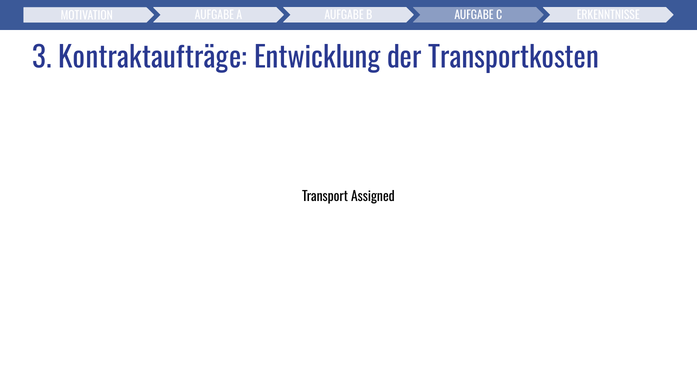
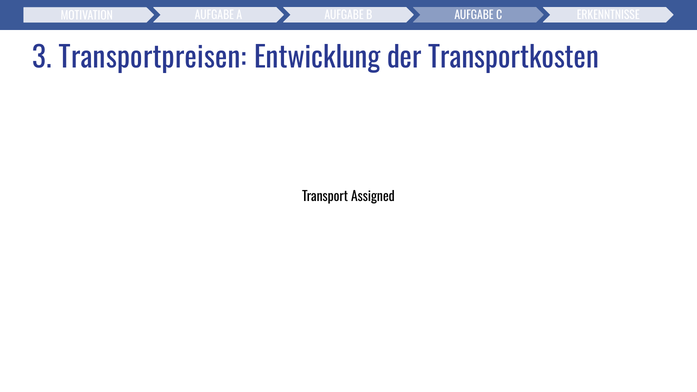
Kontraktaufträge: Kontraktaufträge -> Transportpreisen (153, 58)
